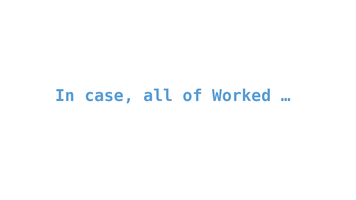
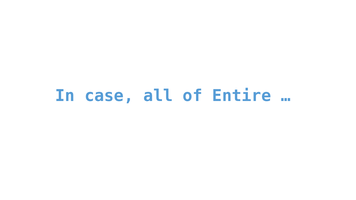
Worked: Worked -> Entire (242, 96)
